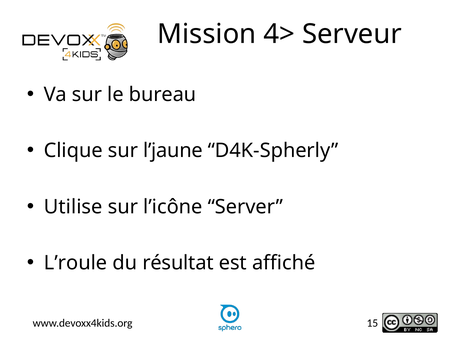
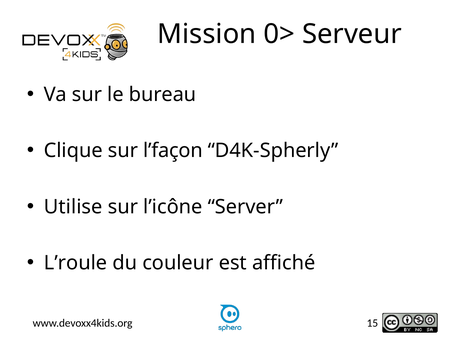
4>: 4> -> 0> (279, 34)
l’jaune: l’jaune -> l’façon (173, 150)
résultat: résultat -> couleur (178, 263)
